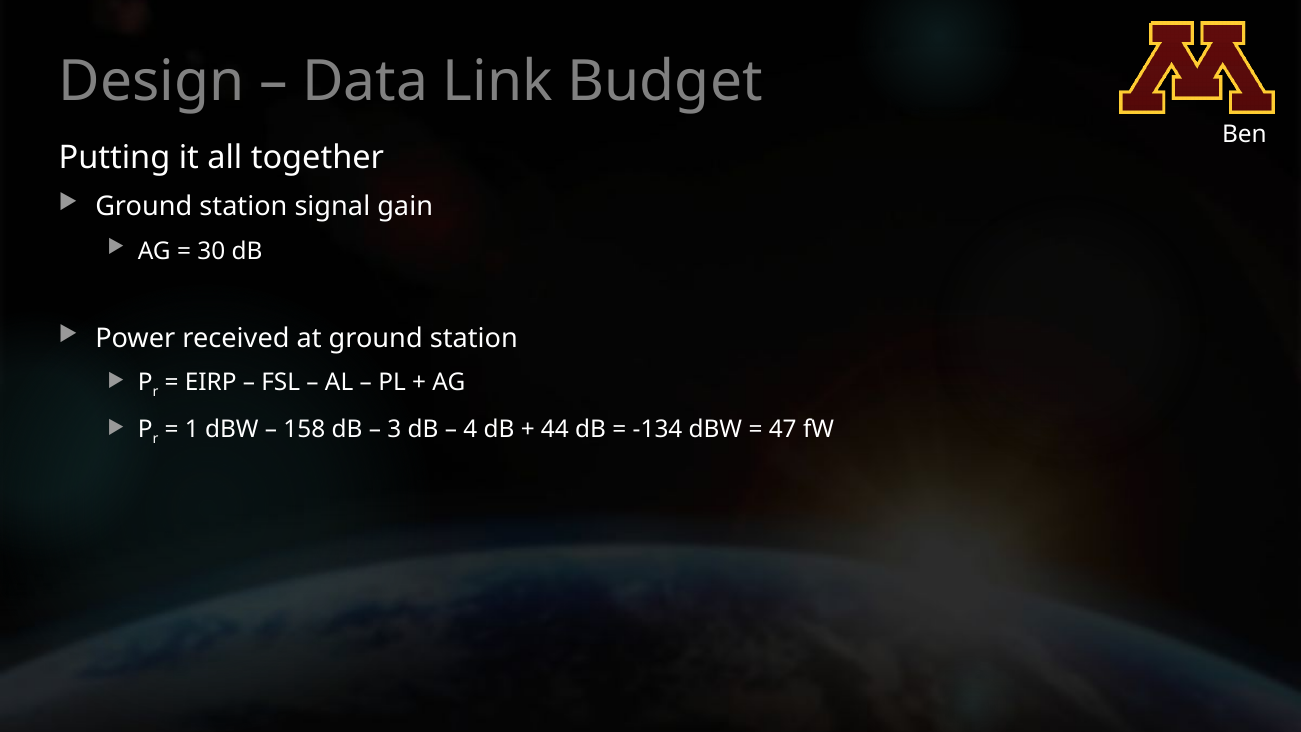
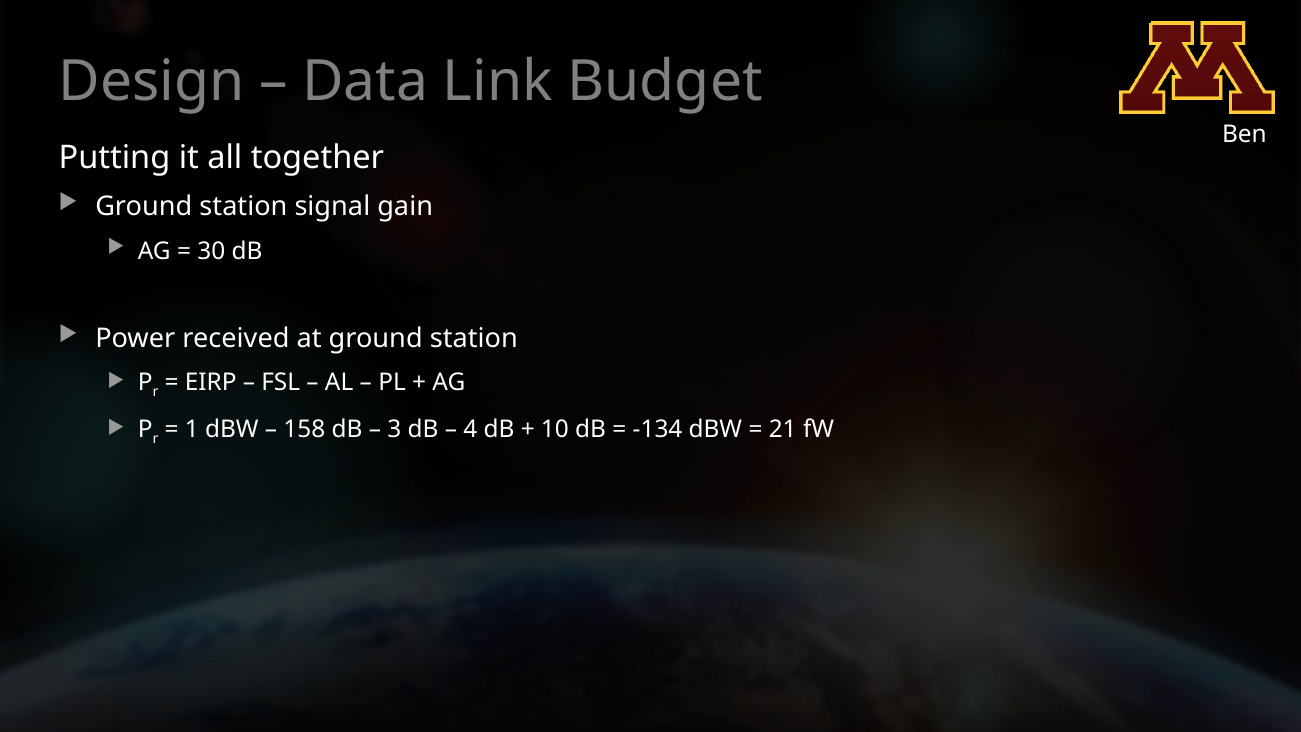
44: 44 -> 10 (555, 429)
47: 47 -> 21 (783, 429)
